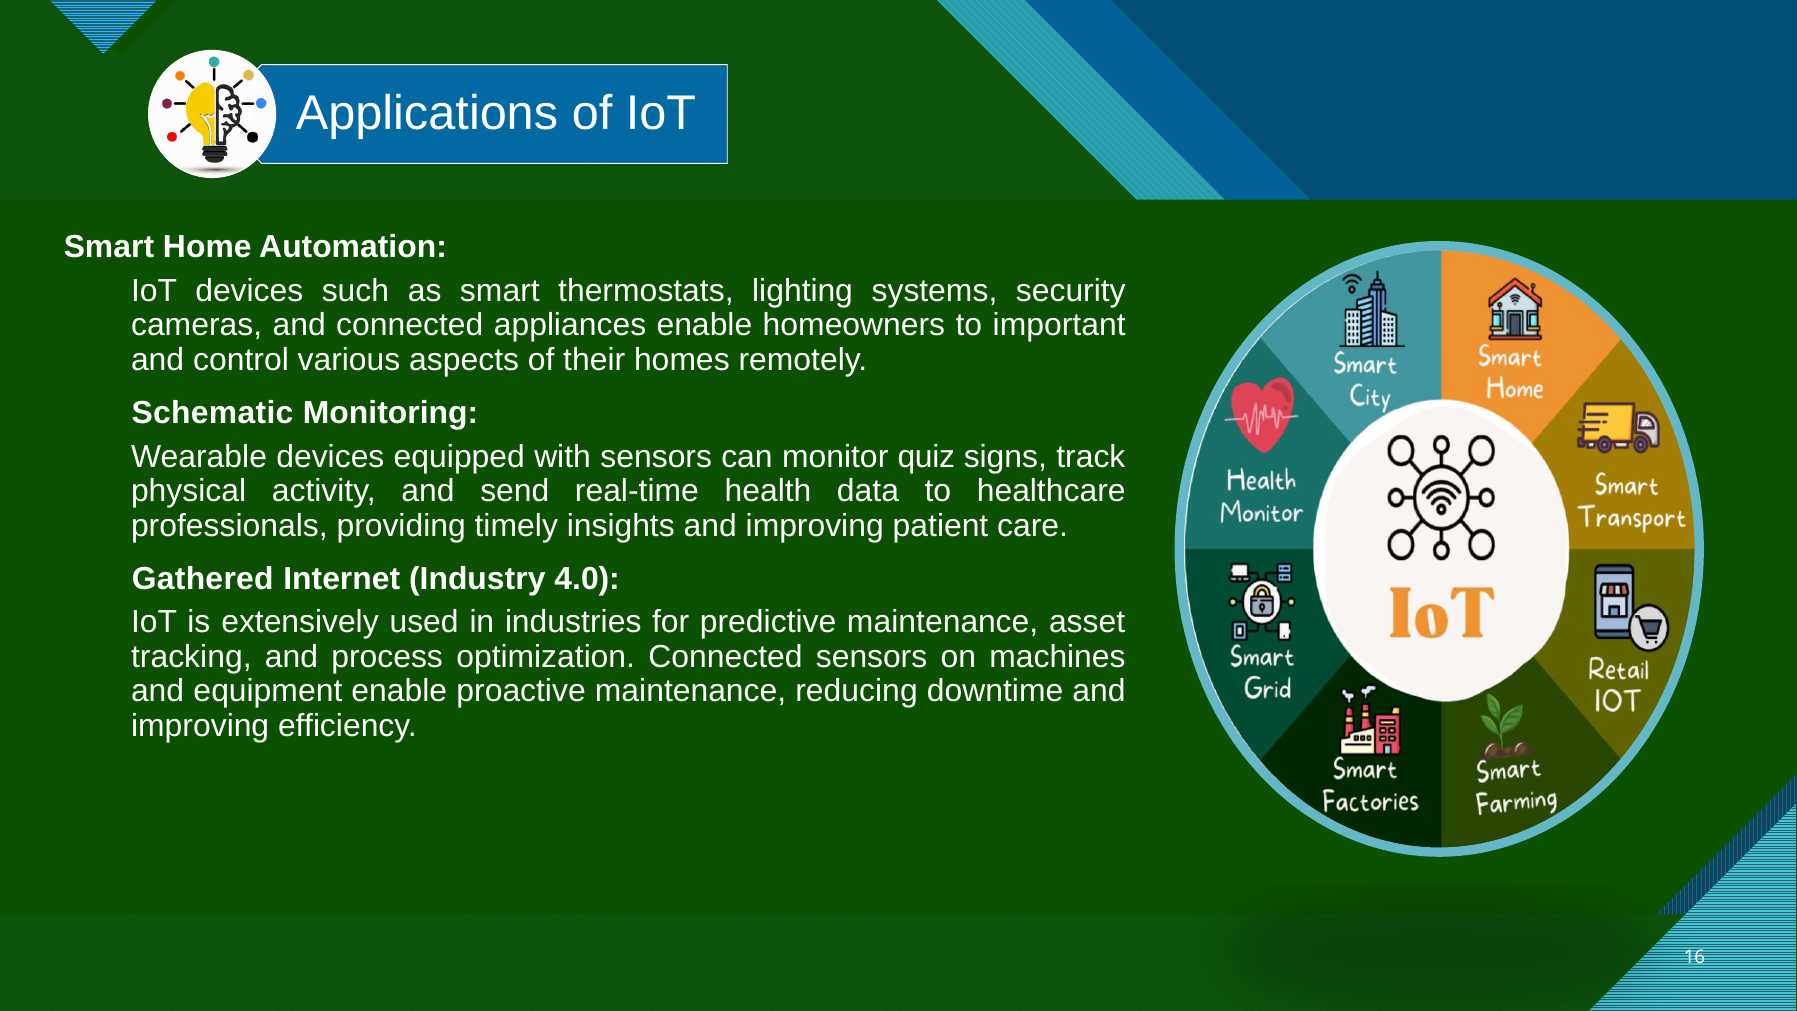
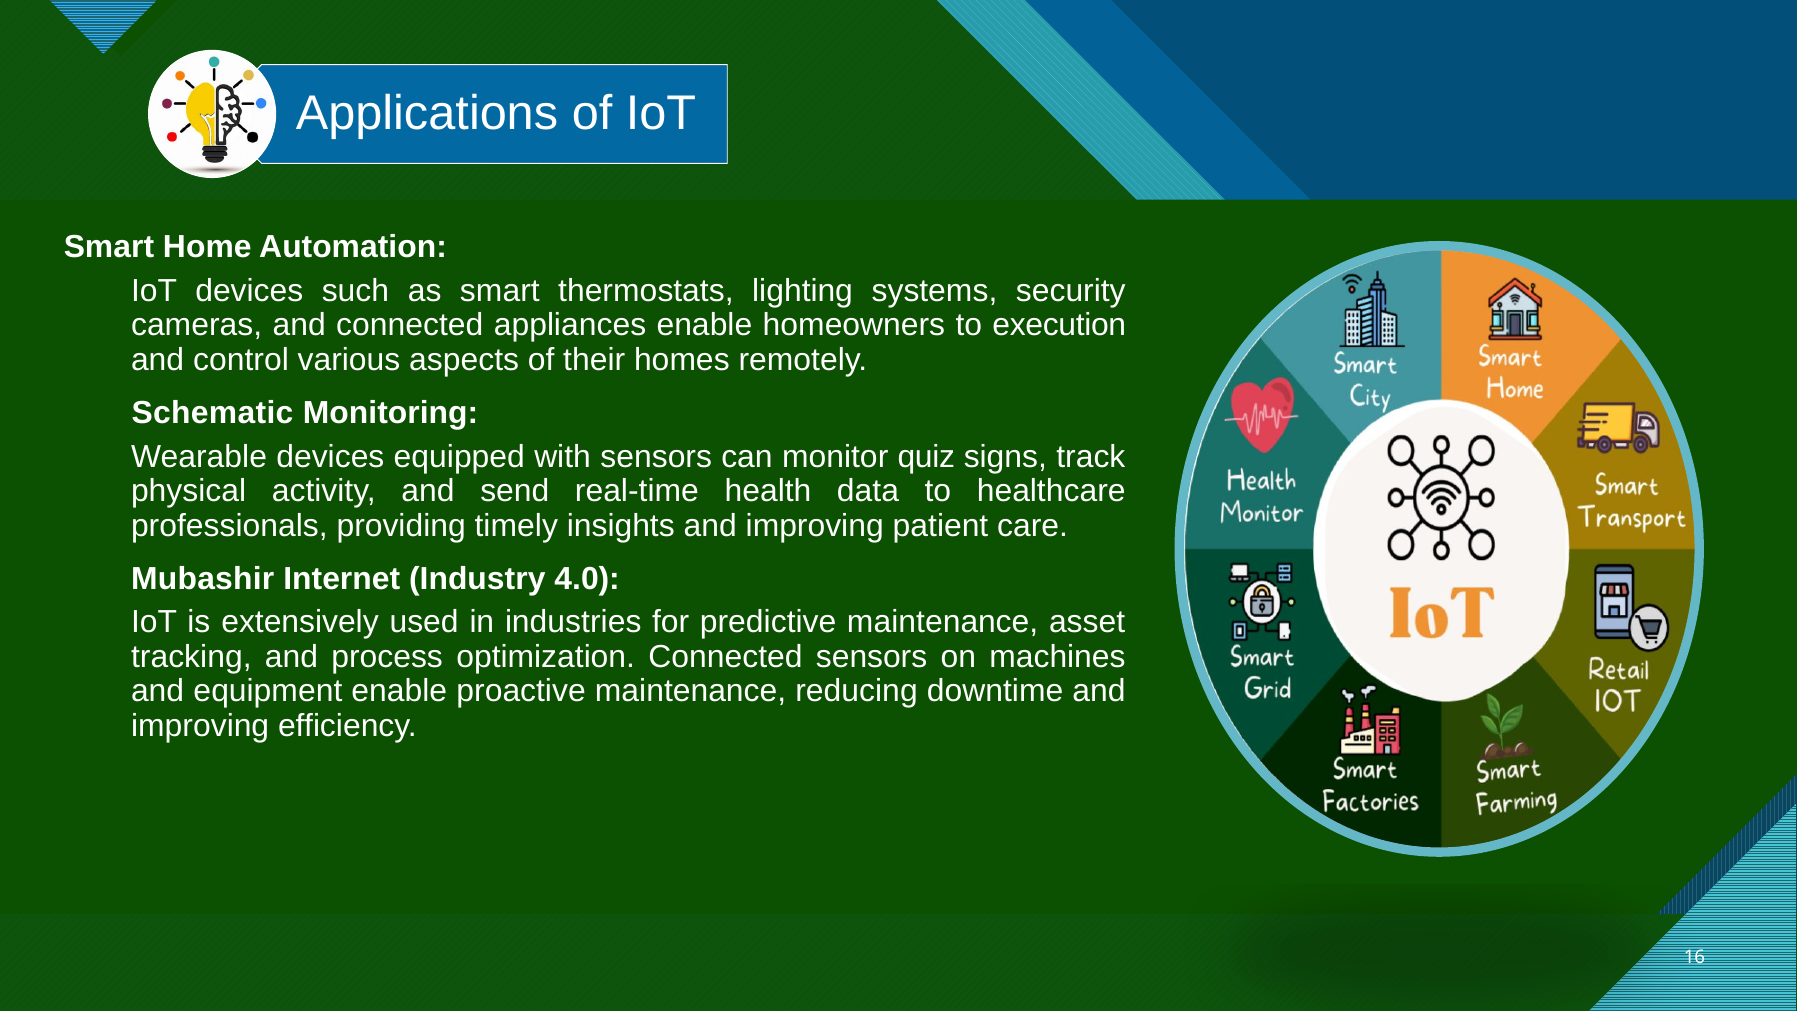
important: important -> execution (1059, 325)
Gathered: Gathered -> Mubashir (203, 579)
